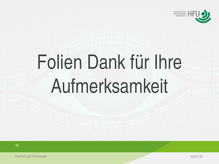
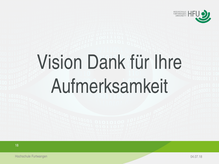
Folien: Folien -> Vision (60, 62)
